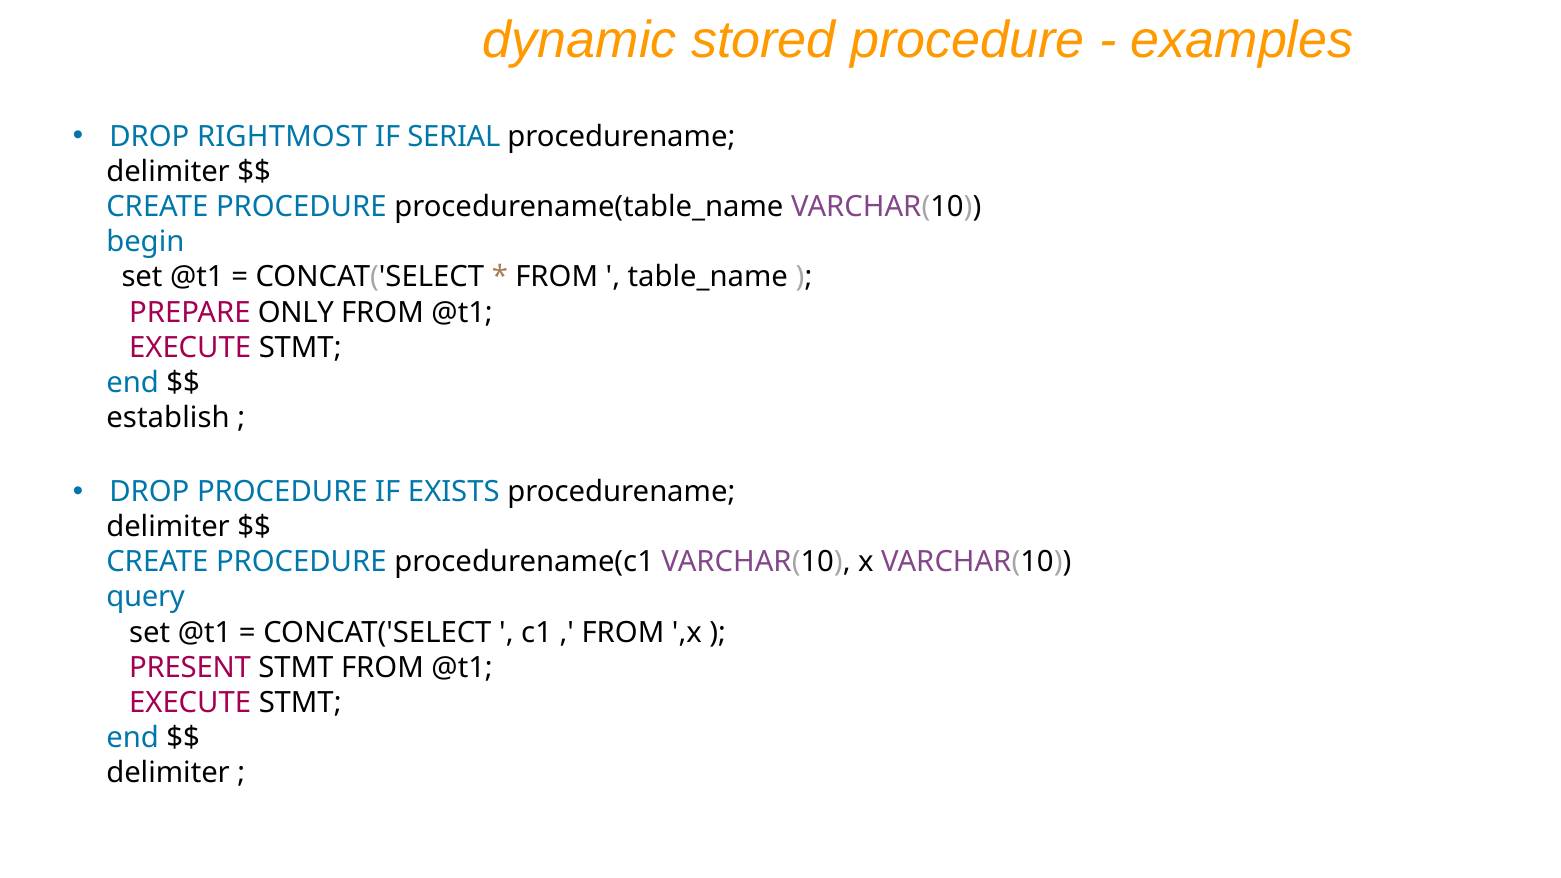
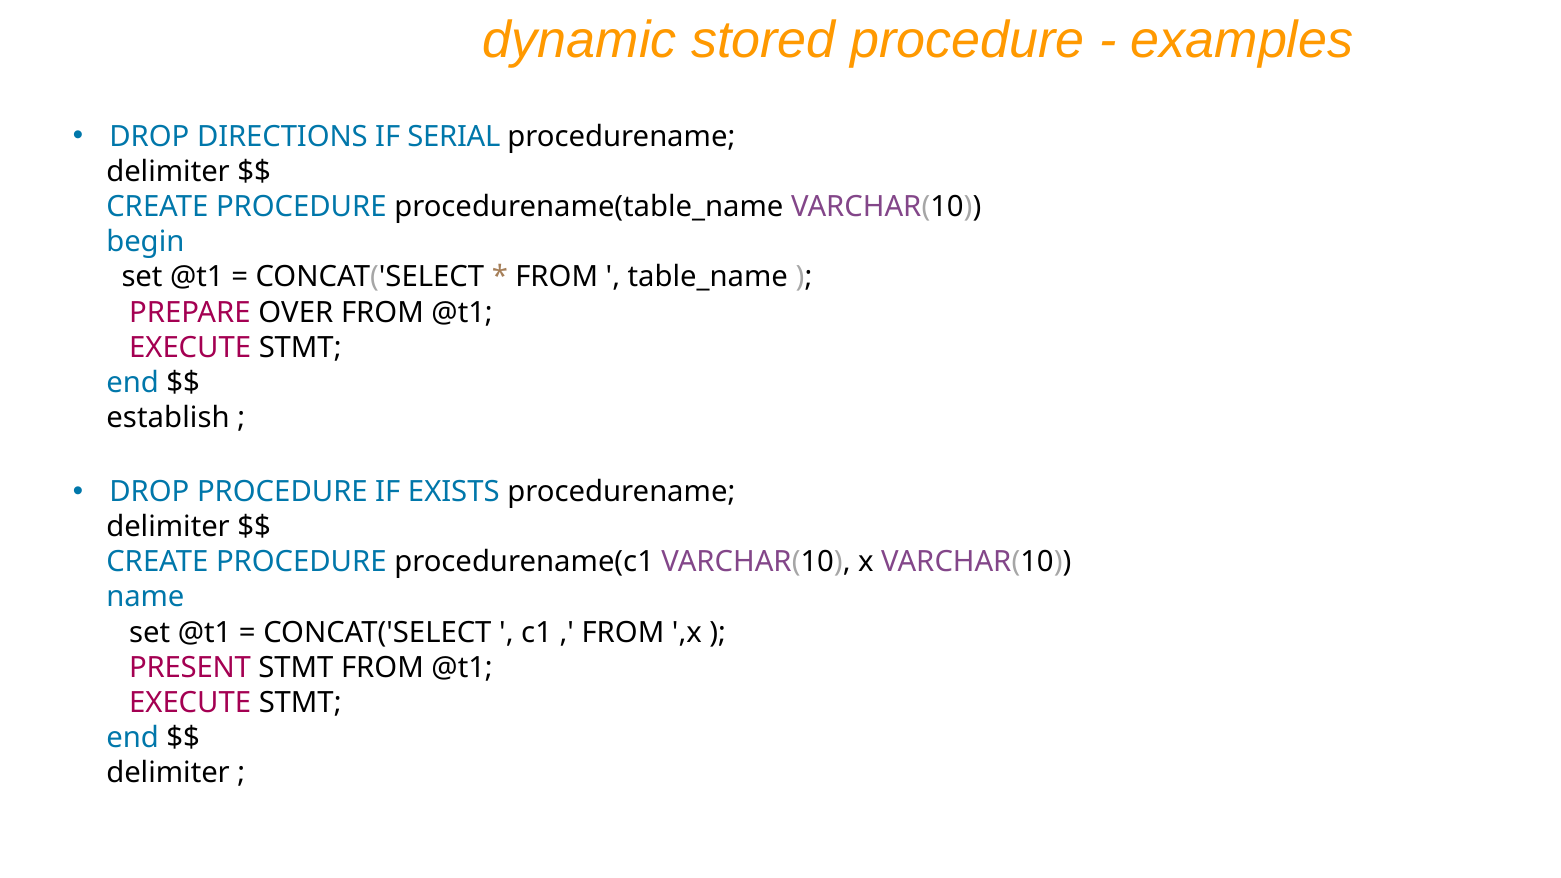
RIGHTMOST: RIGHTMOST -> DIRECTIONS (282, 137)
ONLY: ONLY -> OVER (296, 312)
query: query -> name (145, 597)
